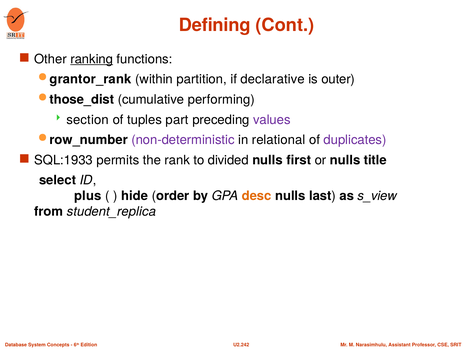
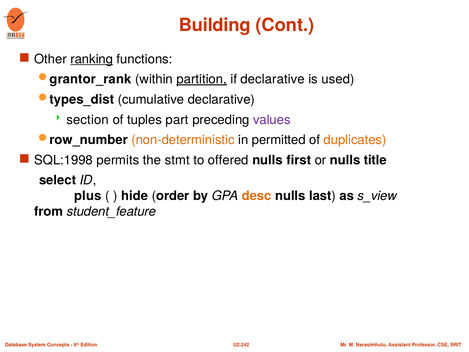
Defining: Defining -> Building (215, 25)
partition underline: none -> present (202, 79)
outer: outer -> used (338, 79)
those_dist: those_dist -> types_dist (82, 99)
cumulative performing: performing -> declarative (221, 99)
non-deterministic colour: purple -> orange (183, 140)
relational: relational -> permitted (279, 140)
duplicates colour: purple -> orange (355, 140)
SQL:1933: SQL:1933 -> SQL:1998 (64, 160)
rank: rank -> stmt (177, 160)
divided: divided -> offered (228, 160)
student_replica: student_replica -> student_feature (111, 211)
